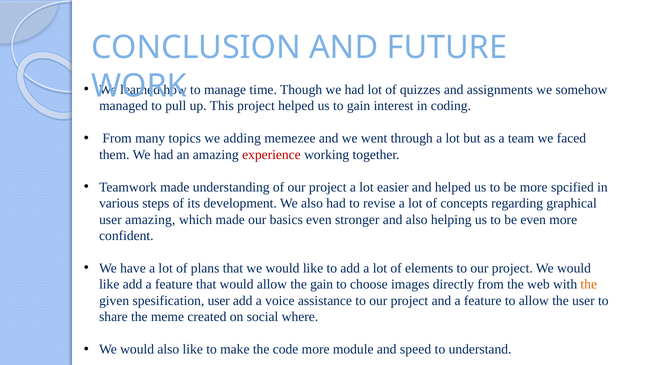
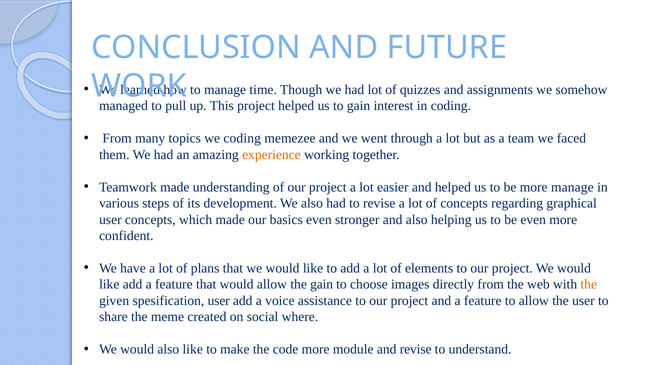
we adding: adding -> coding (242, 138)
experience colour: red -> orange (271, 155)
more spcified: spcified -> manage (572, 187)
user amazing: amazing -> concepts (150, 220)
and speed: speed -> revise (416, 349)
